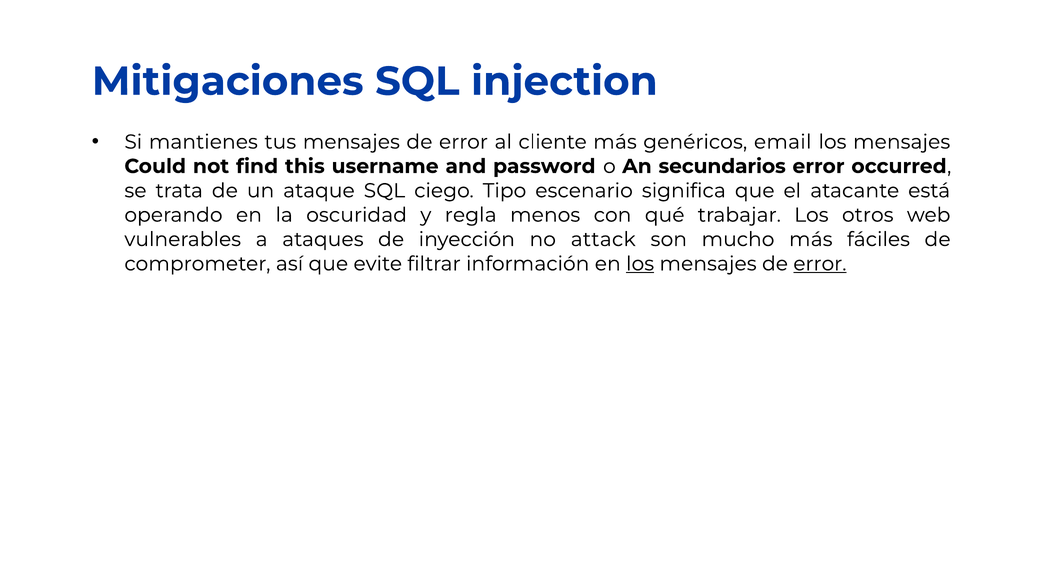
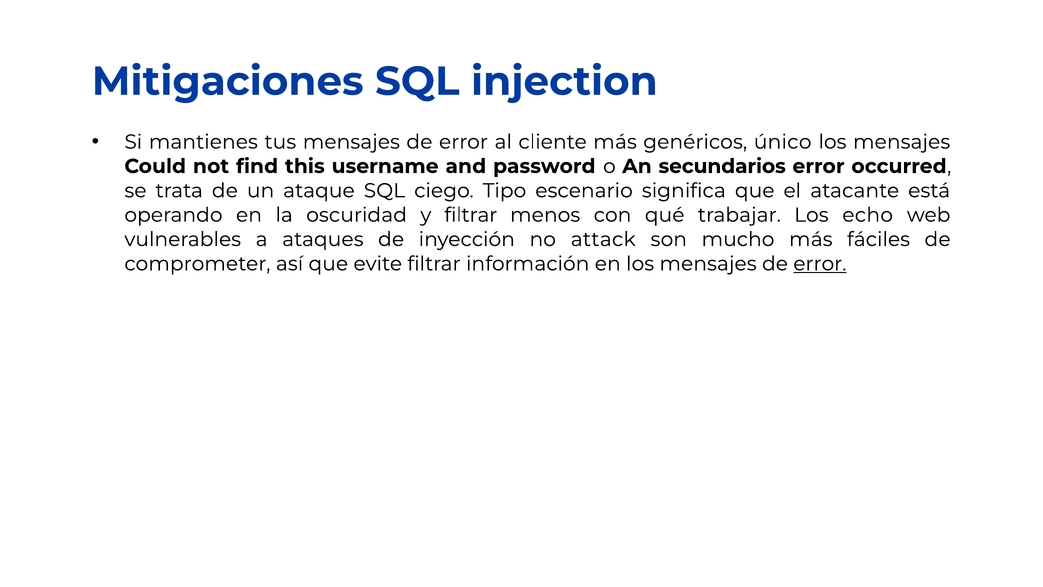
email: email -> único (783, 142)
y regla: regla -> filtrar (471, 215)
otros: otros -> echo (868, 215)
los underline: present -> none (640, 264)
